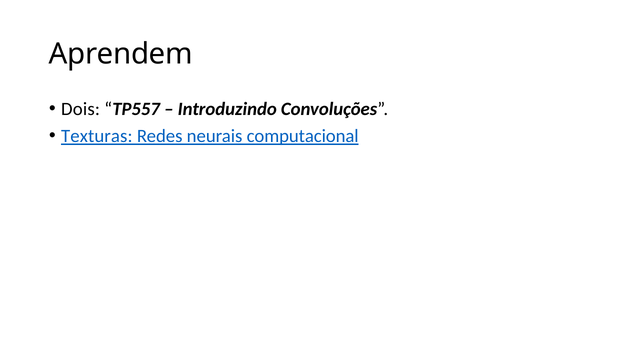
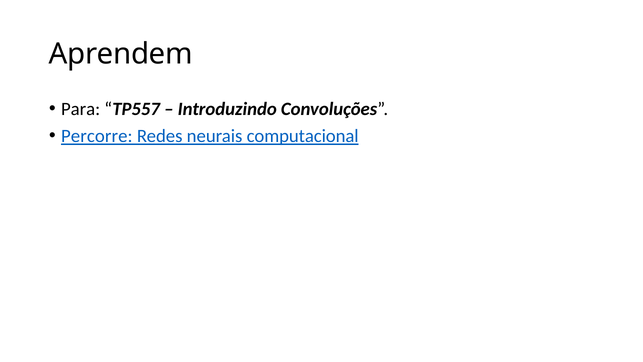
Dois: Dois -> Para (81, 109)
Texturas: Texturas -> Percorre (97, 136)
